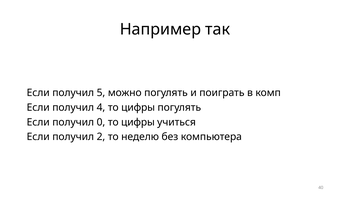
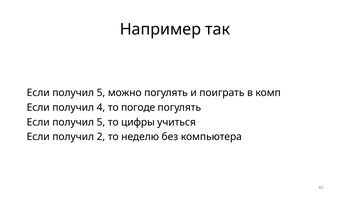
4 то цифры: цифры -> погоде (138, 107)
0: 0 -> 5 (101, 122)
